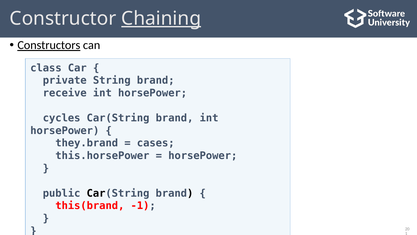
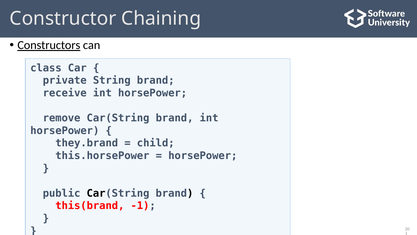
Chaining underline: present -> none (161, 18)
cycles: cycles -> remove (62, 118)
cases: cases -> child (156, 143)
